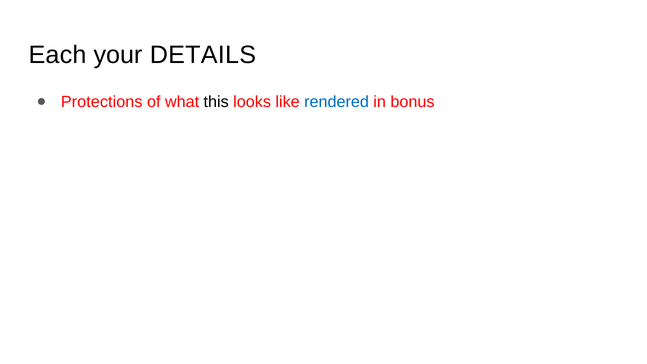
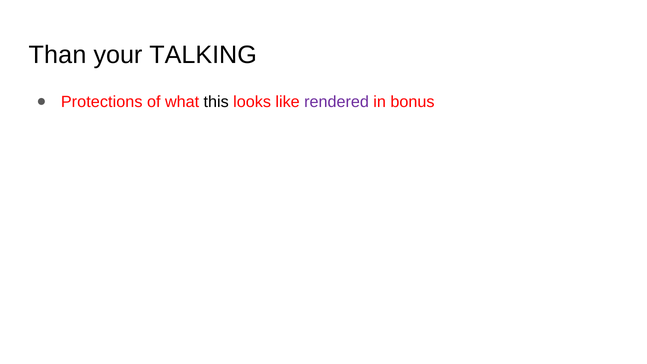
Each: Each -> Than (57, 55)
DETAILS: DETAILS -> TALKING (203, 55)
rendered colour: blue -> purple (337, 102)
